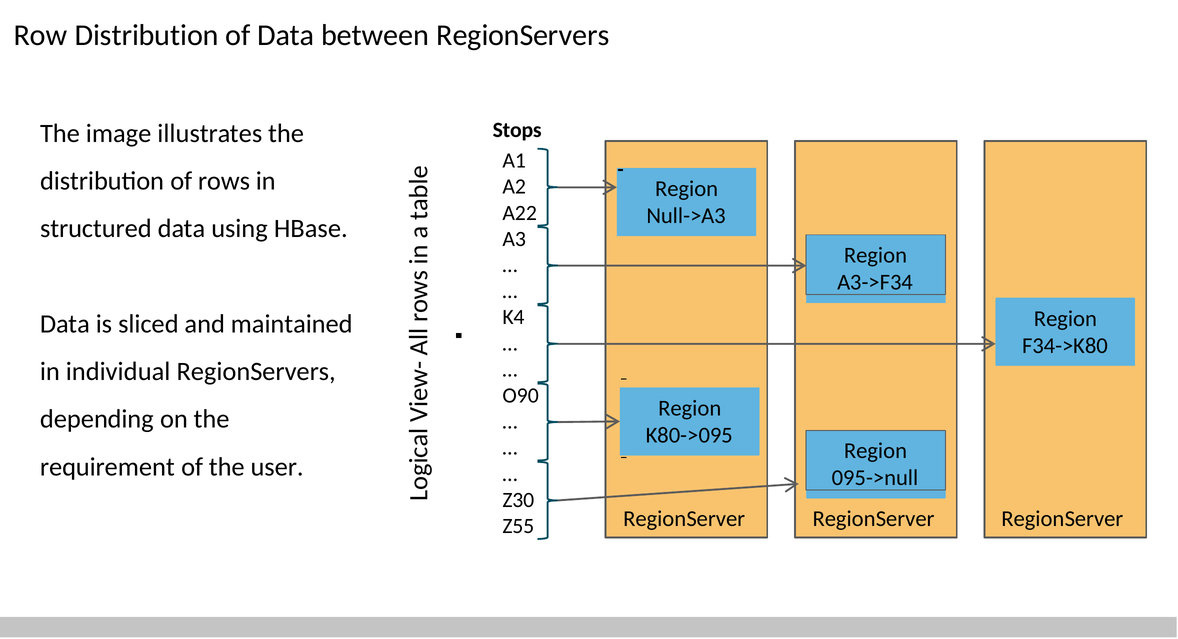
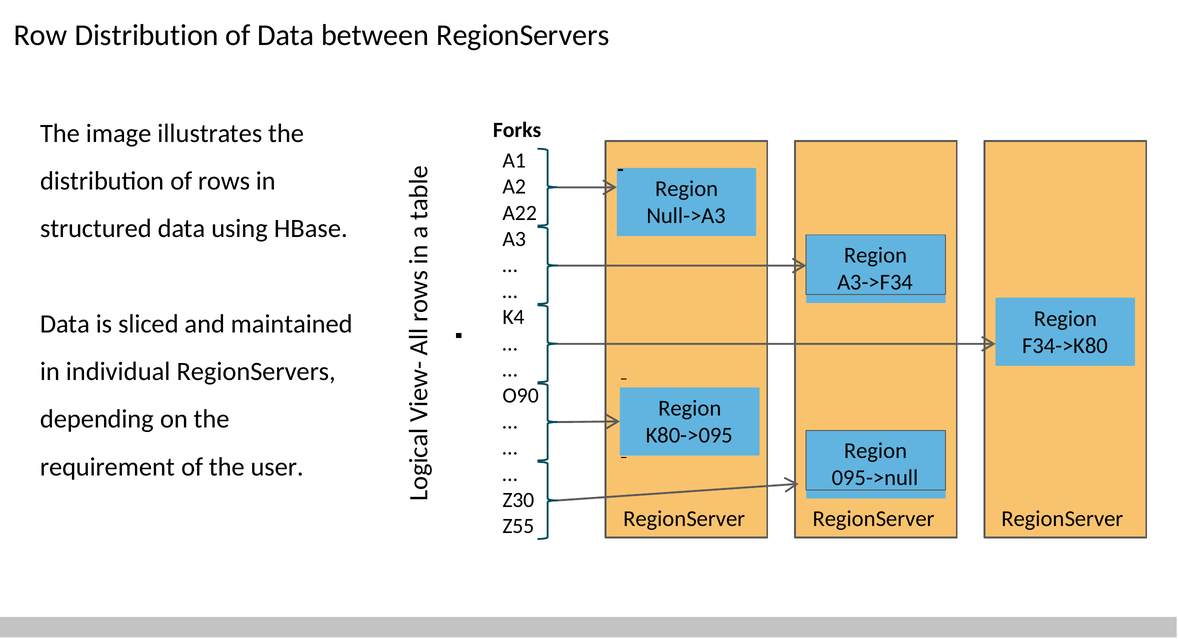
Stops: Stops -> Forks (517, 130)
